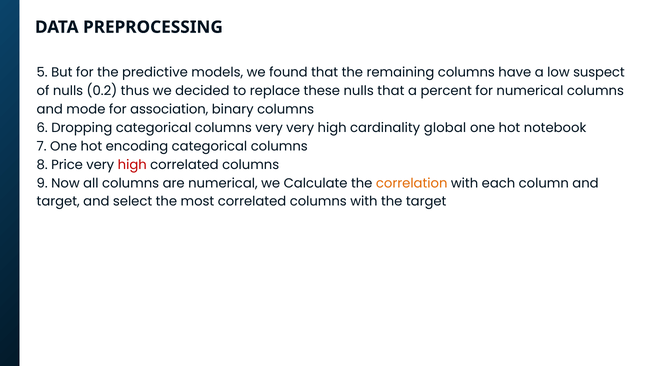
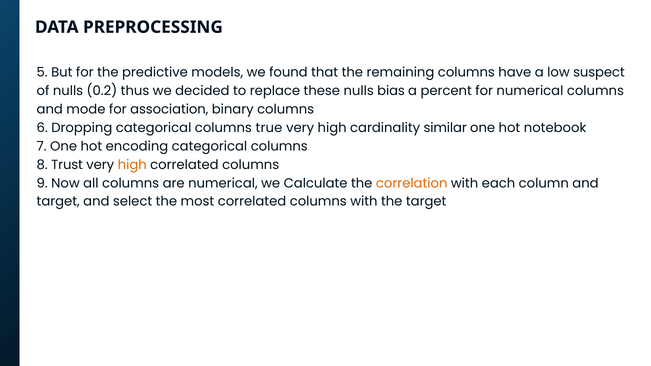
nulls that: that -> bias (391, 91)
columns very: very -> true (269, 128)
global: global -> similar (445, 128)
Price: Price -> Trust (67, 165)
high colour: red -> orange (132, 165)
